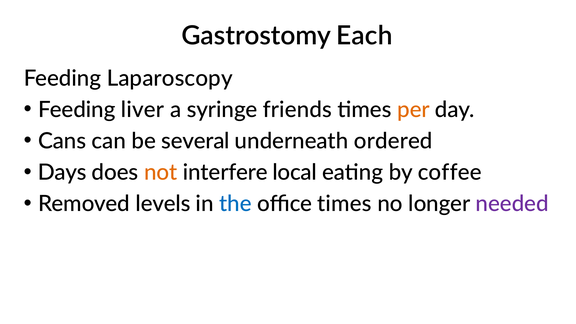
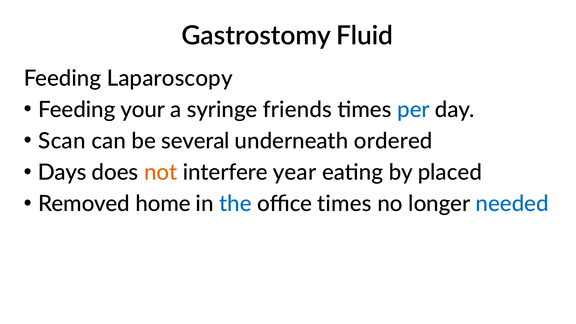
Each: Each -> Fluid (365, 36)
liver: liver -> your (143, 110)
per colour: orange -> blue (414, 110)
Cans: Cans -> Scan (62, 141)
local: local -> year (294, 173)
coffee: coffee -> placed (450, 173)
levels: levels -> home (163, 204)
needed colour: purple -> blue (512, 204)
